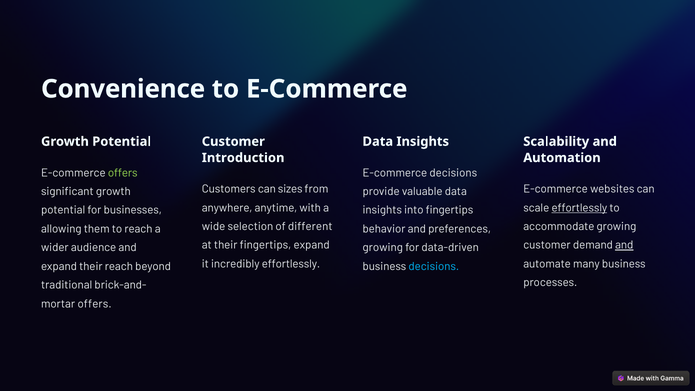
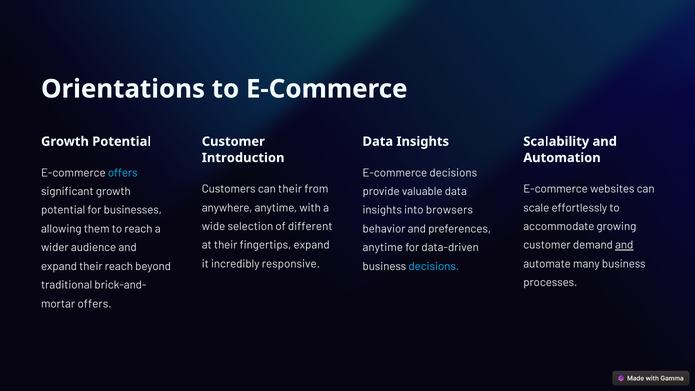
Convenience: Convenience -> Orientations (123, 89)
offers colour: light green -> light blue (123, 173)
can sizes: sizes -> their (290, 189)
effortlessly underline: present -> none (579, 208)
into fingertips: fingertips -> browsers (449, 210)
growing: growing -> anytime (383, 248)
incredibly effortlessly: effortlessly -> responsive (291, 264)
